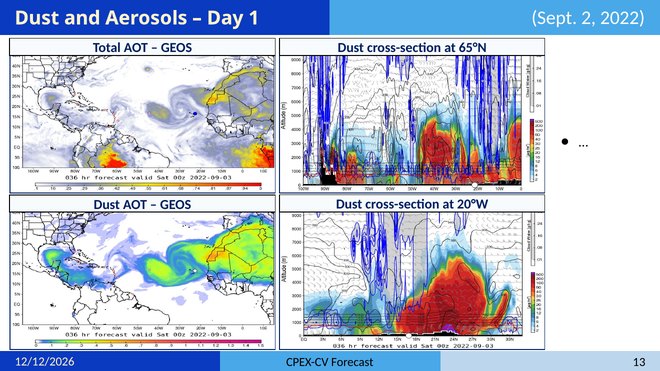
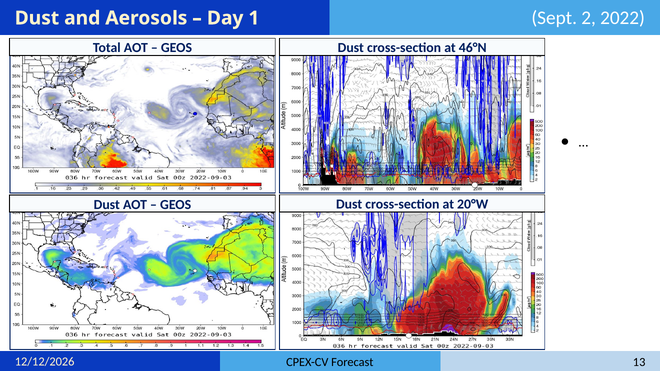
65°N: 65°N -> 46°N (473, 48)
